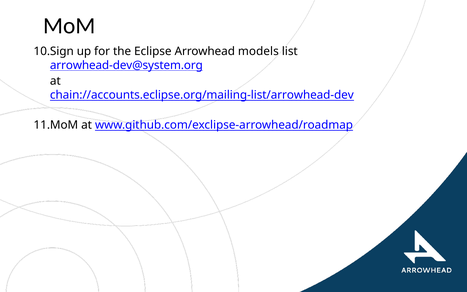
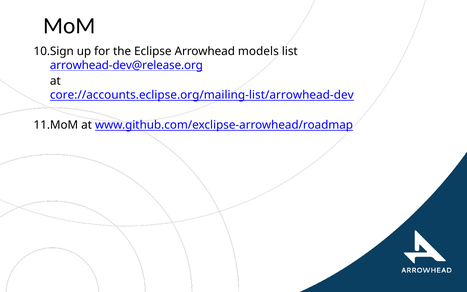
arrowhead-dev@system.org: arrowhead-dev@system.org -> arrowhead-dev@release.org (126, 65)
chain://accounts.eclipse.org/mailing-list/arrowhead-dev: chain://accounts.eclipse.org/mailing-list/arrowhead-dev -> core://accounts.eclipse.org/mailing-list/arrowhead-dev (202, 95)
